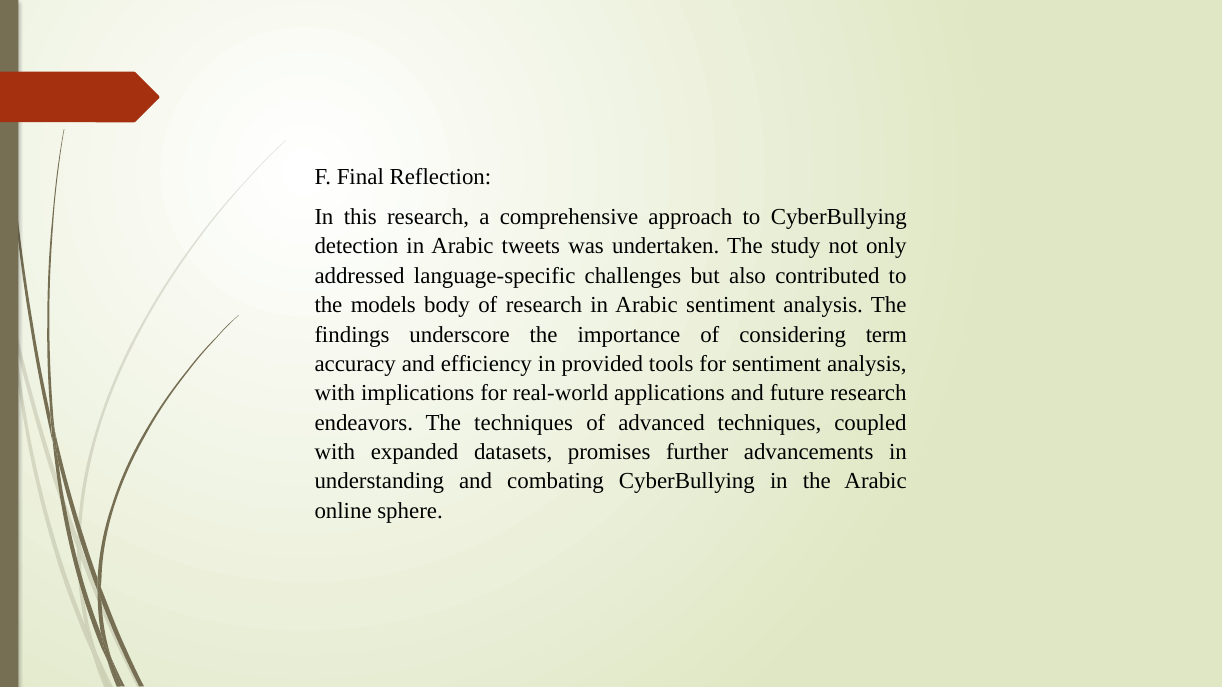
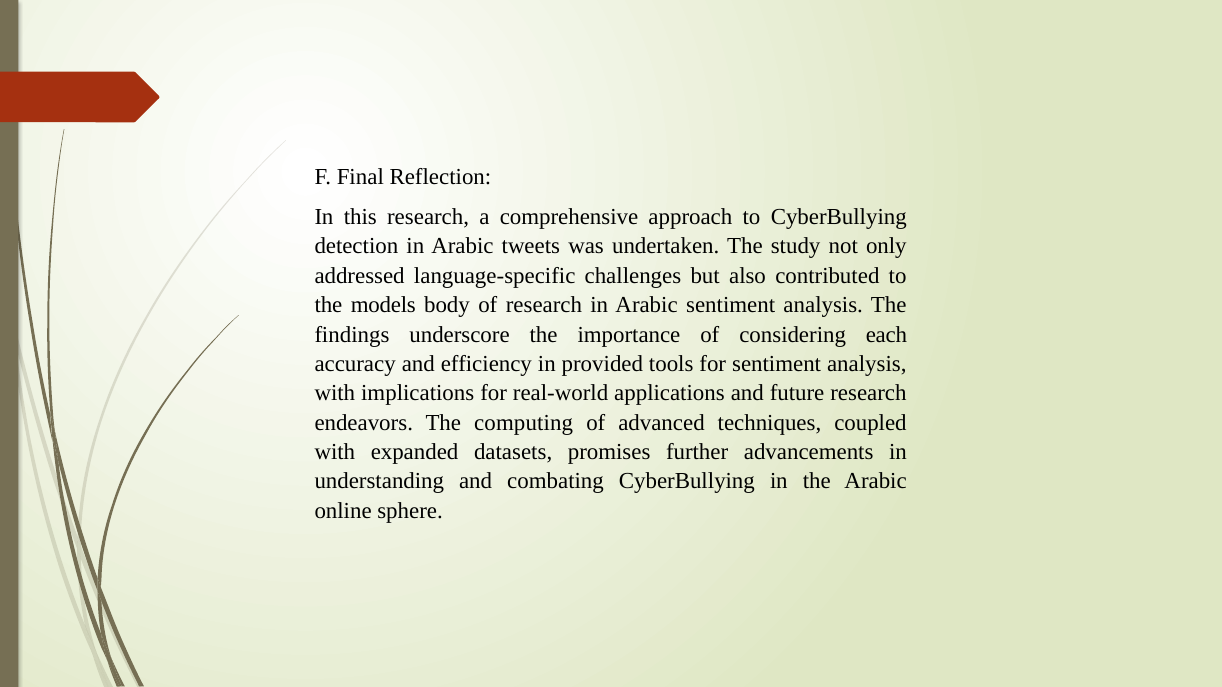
term: term -> each (886, 335)
The techniques: techniques -> computing (524, 423)
